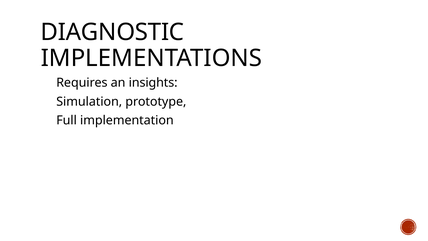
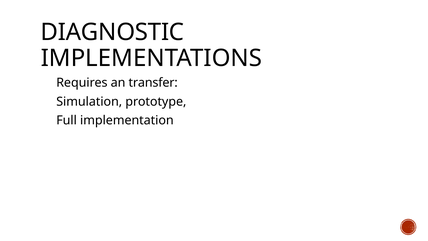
insights: insights -> transfer (153, 83)
